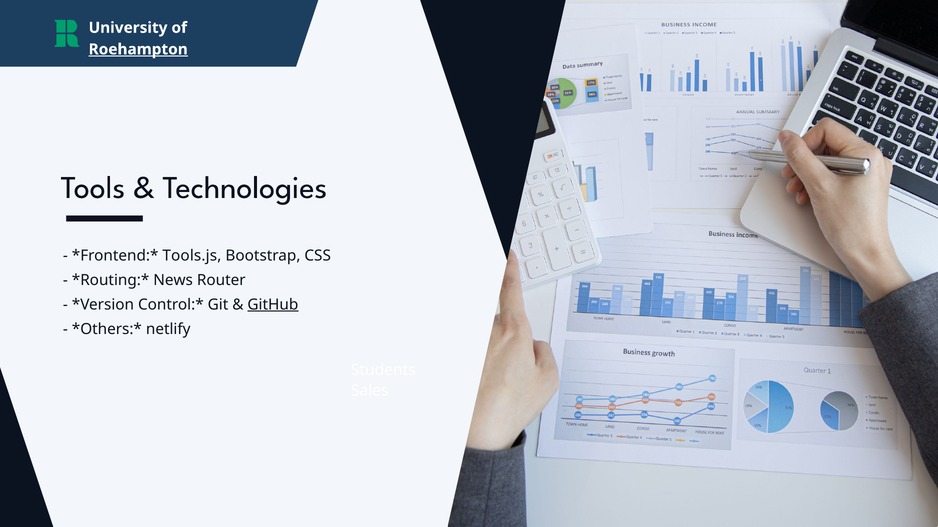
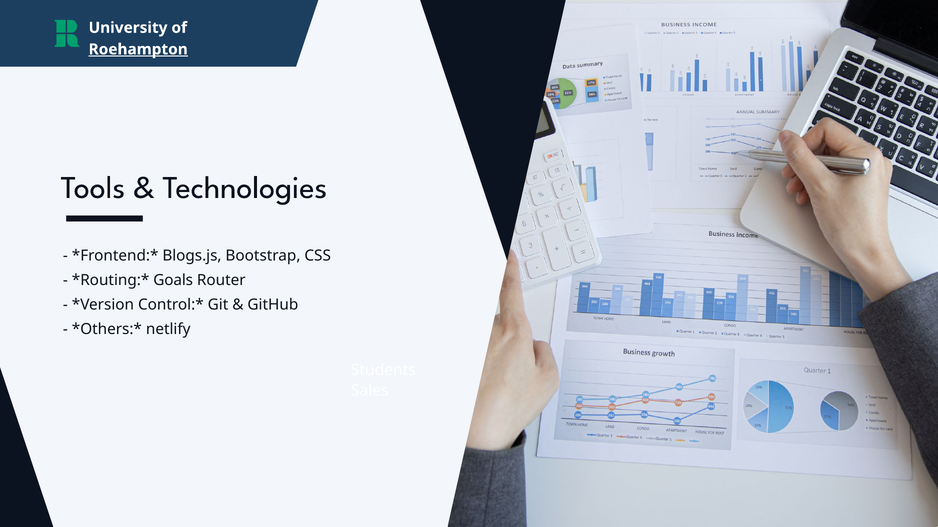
Tools.js: Tools.js -> Blogs.js (192, 256)
News: News -> Goals (173, 280)
GitHub underline: present -> none (273, 305)
